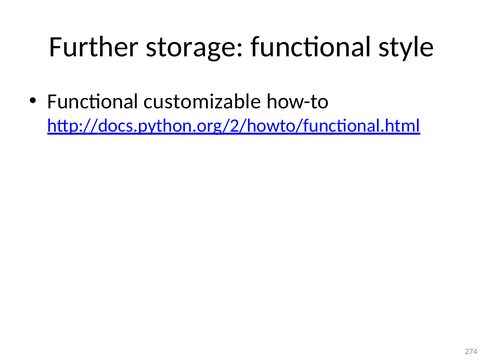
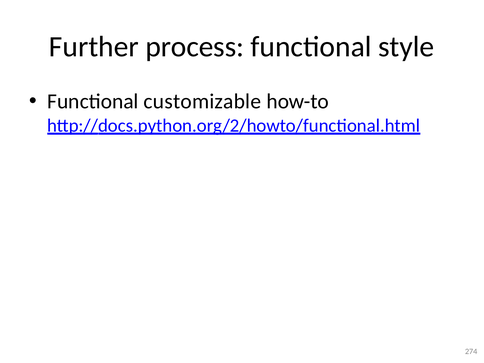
storage: storage -> process (195, 47)
